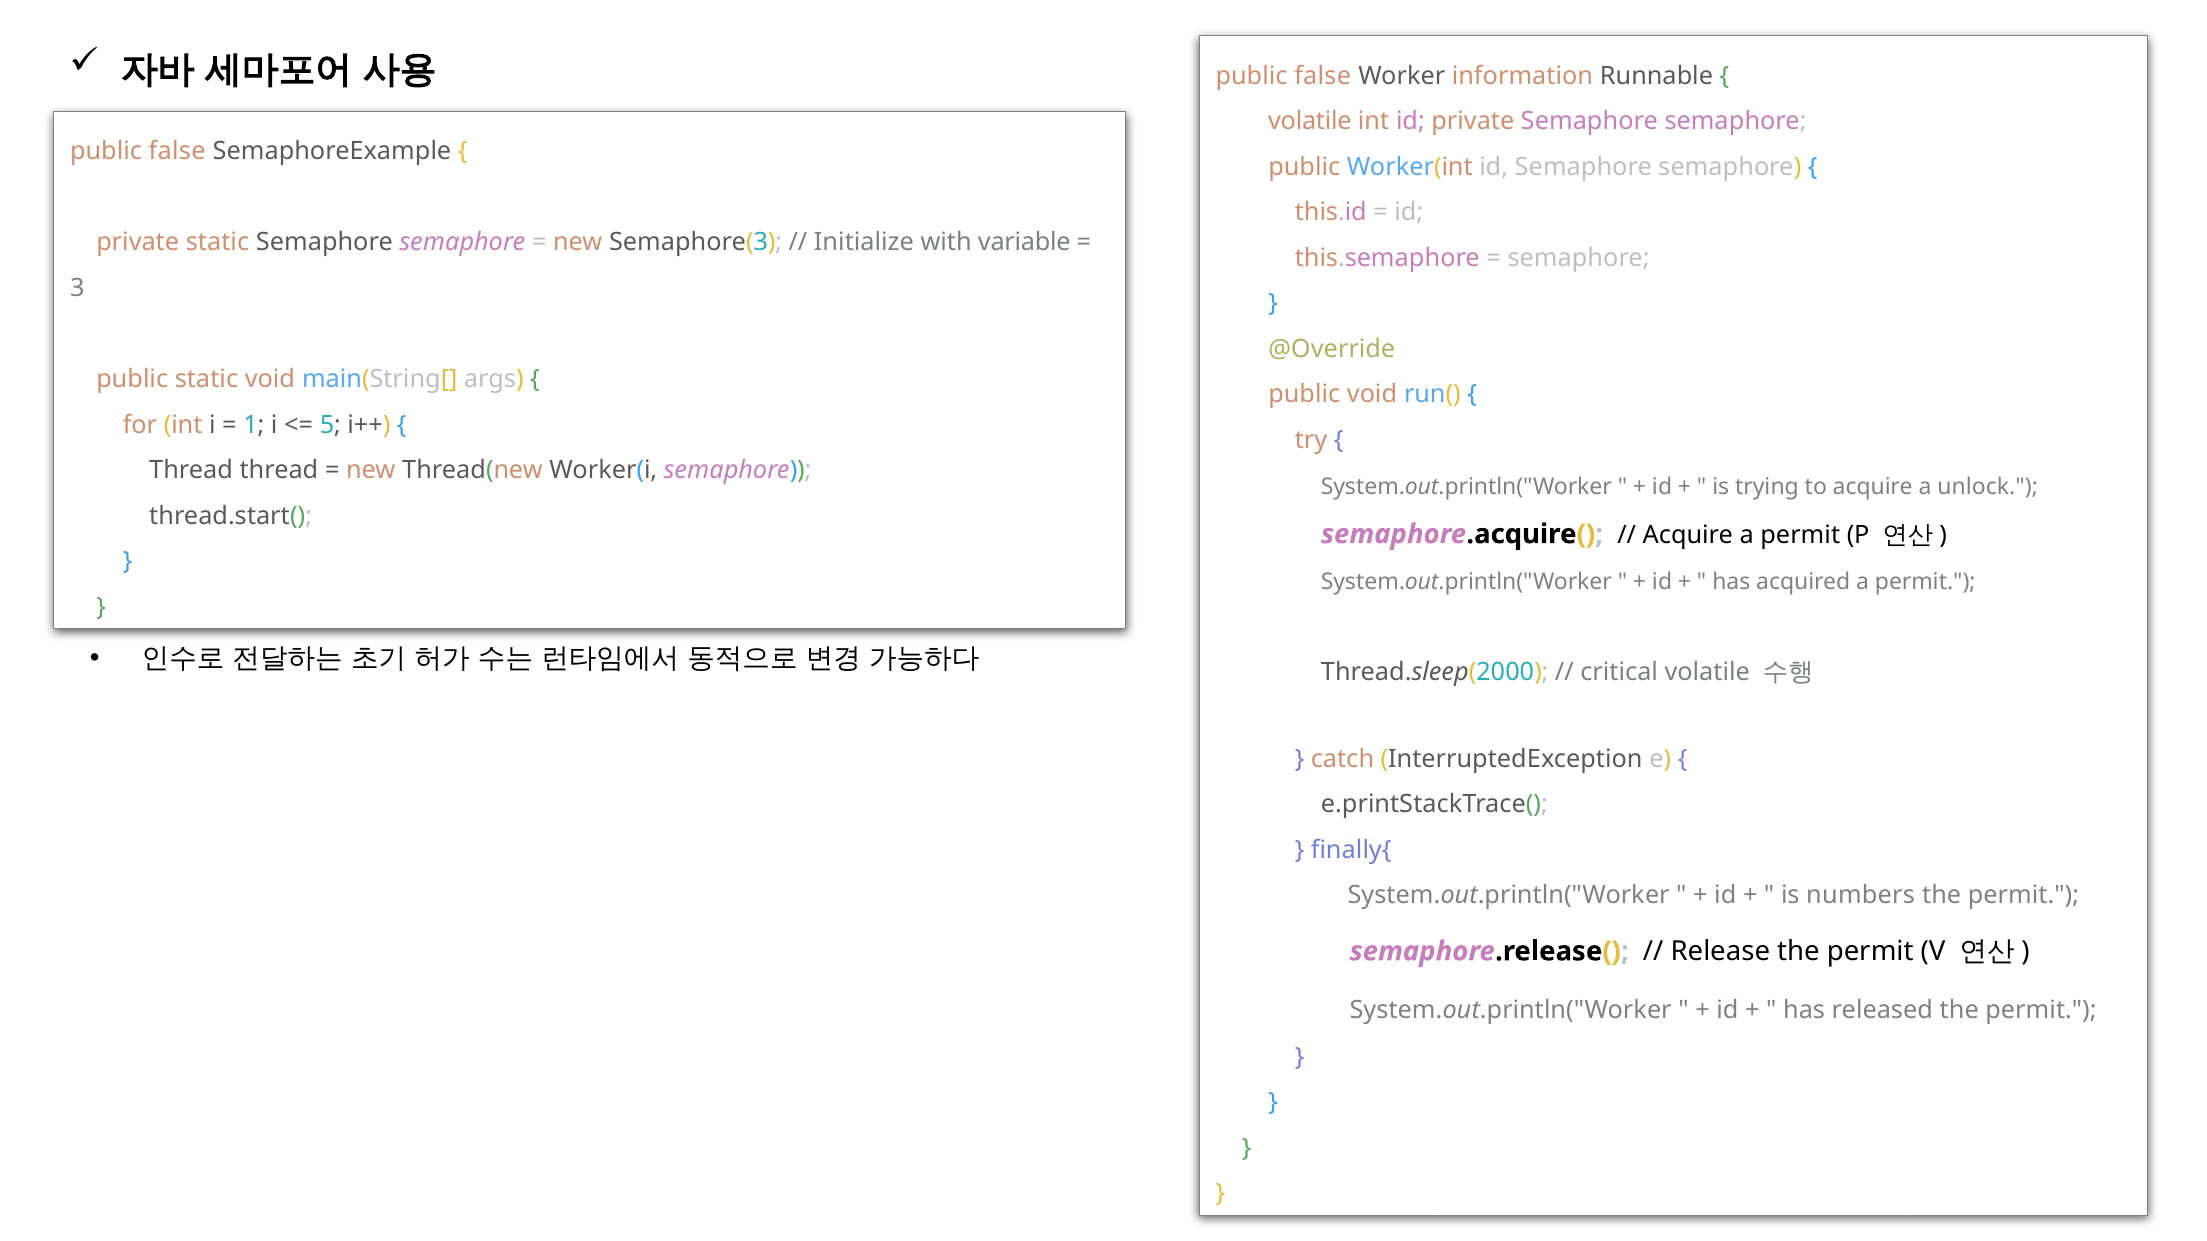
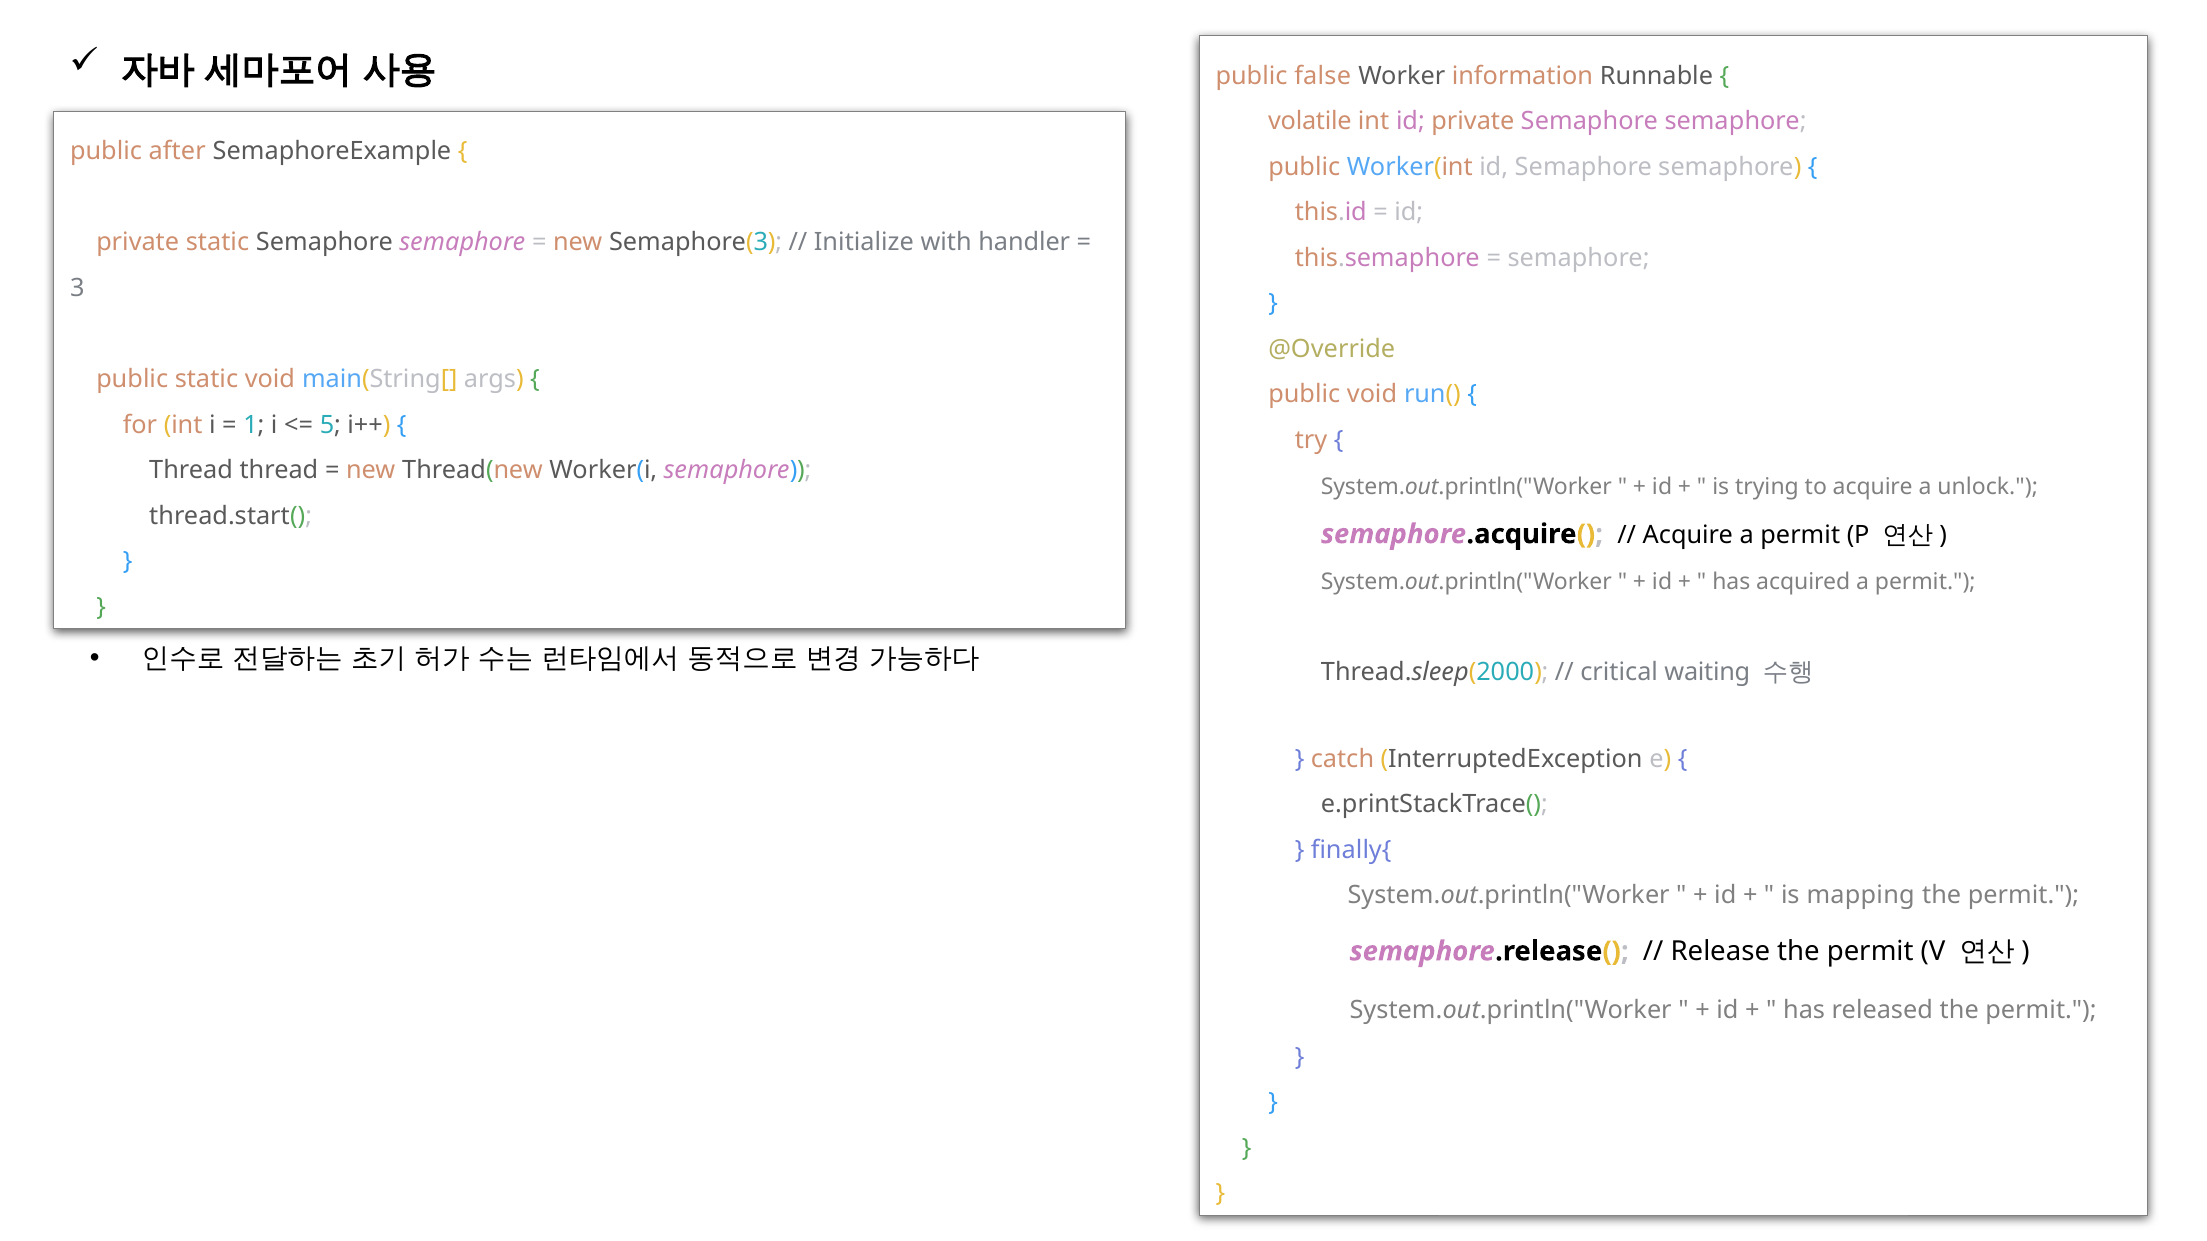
false: false -> after (177, 152)
variable: variable -> handler (1024, 243)
critical volatile: volatile -> waiting (1707, 672)
numbers: numbers -> mapping (1861, 896)
